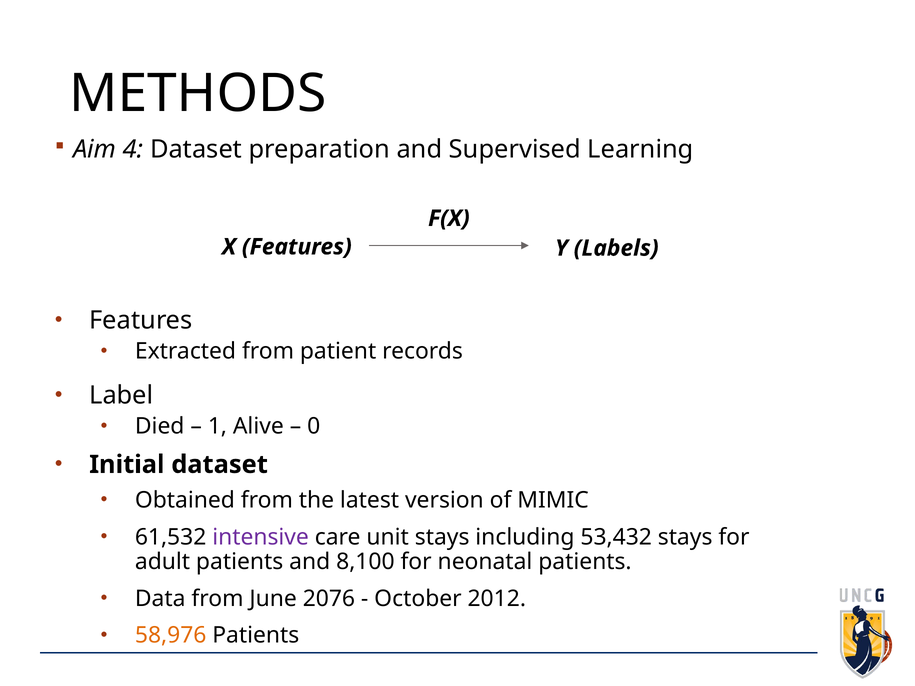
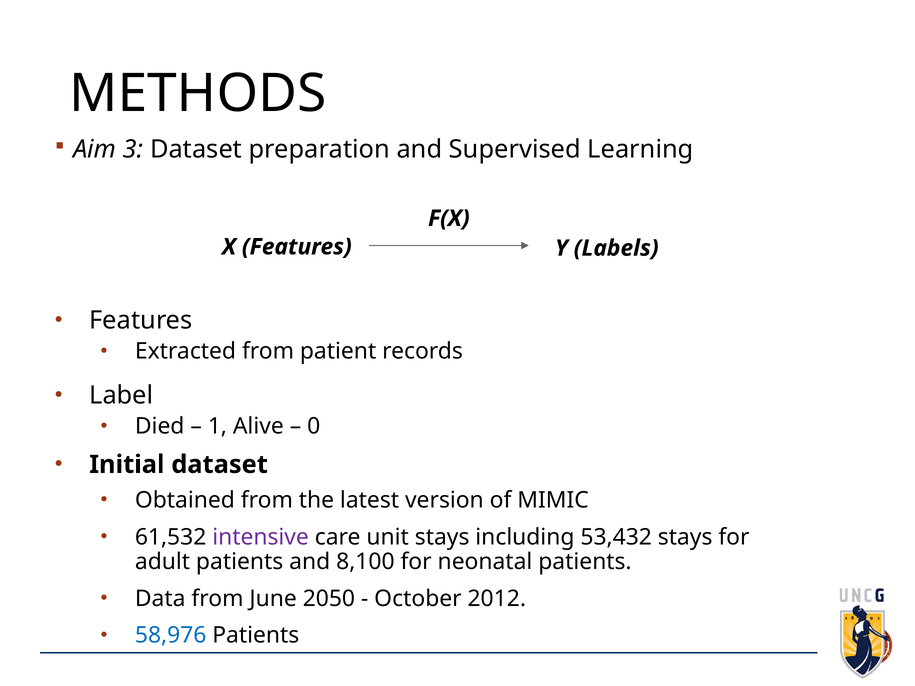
4: 4 -> 3 (133, 150)
2076: 2076 -> 2050 (329, 599)
58,976 colour: orange -> blue (171, 636)
